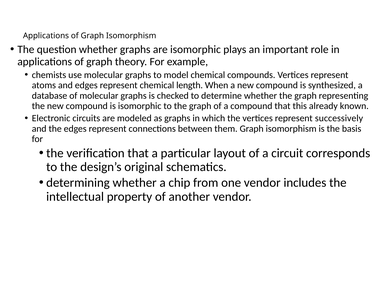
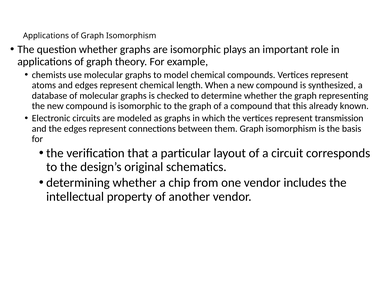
successively: successively -> transmission (339, 118)
